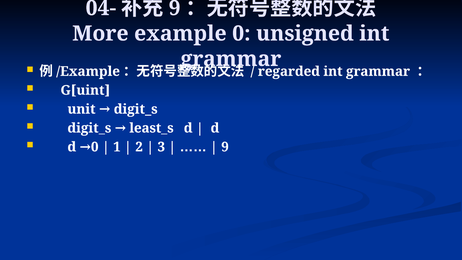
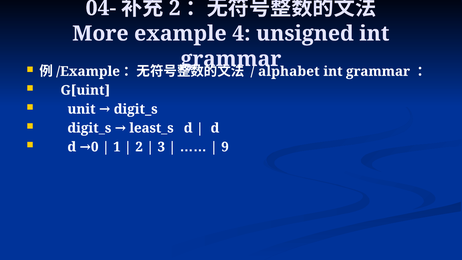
9: 9 -> 2 (175, 8)
example 0: 0 -> 4 (241, 34)
regarded: regarded -> alphabet (289, 71)
